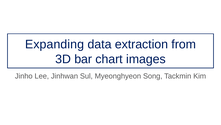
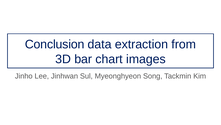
Expanding: Expanding -> Conclusion (55, 44)
